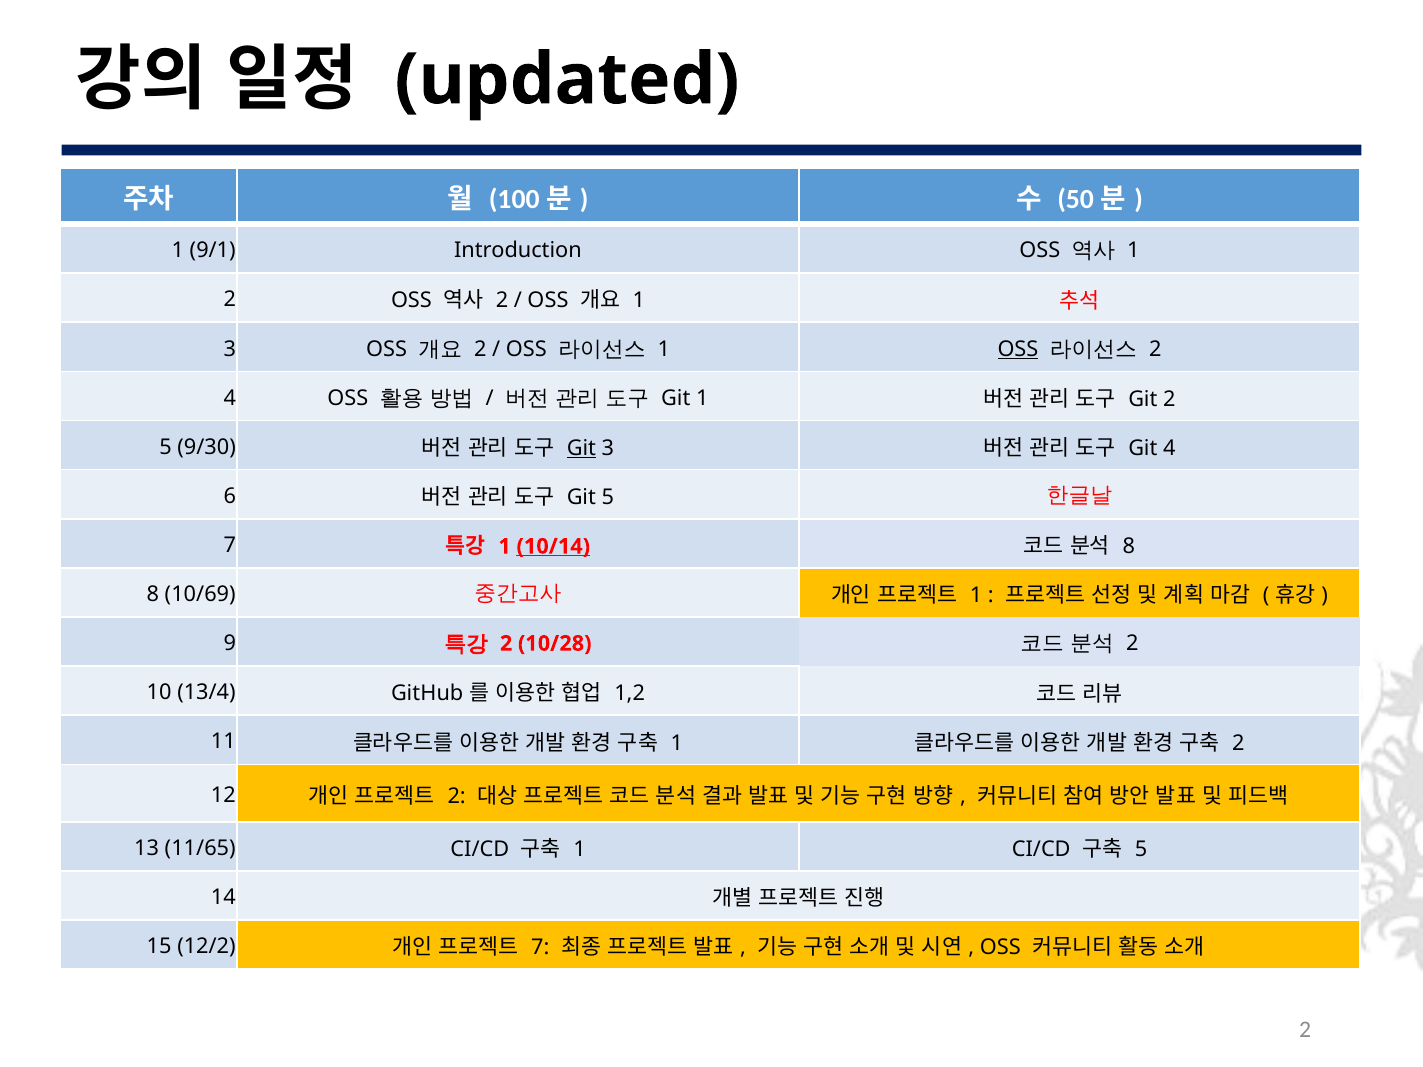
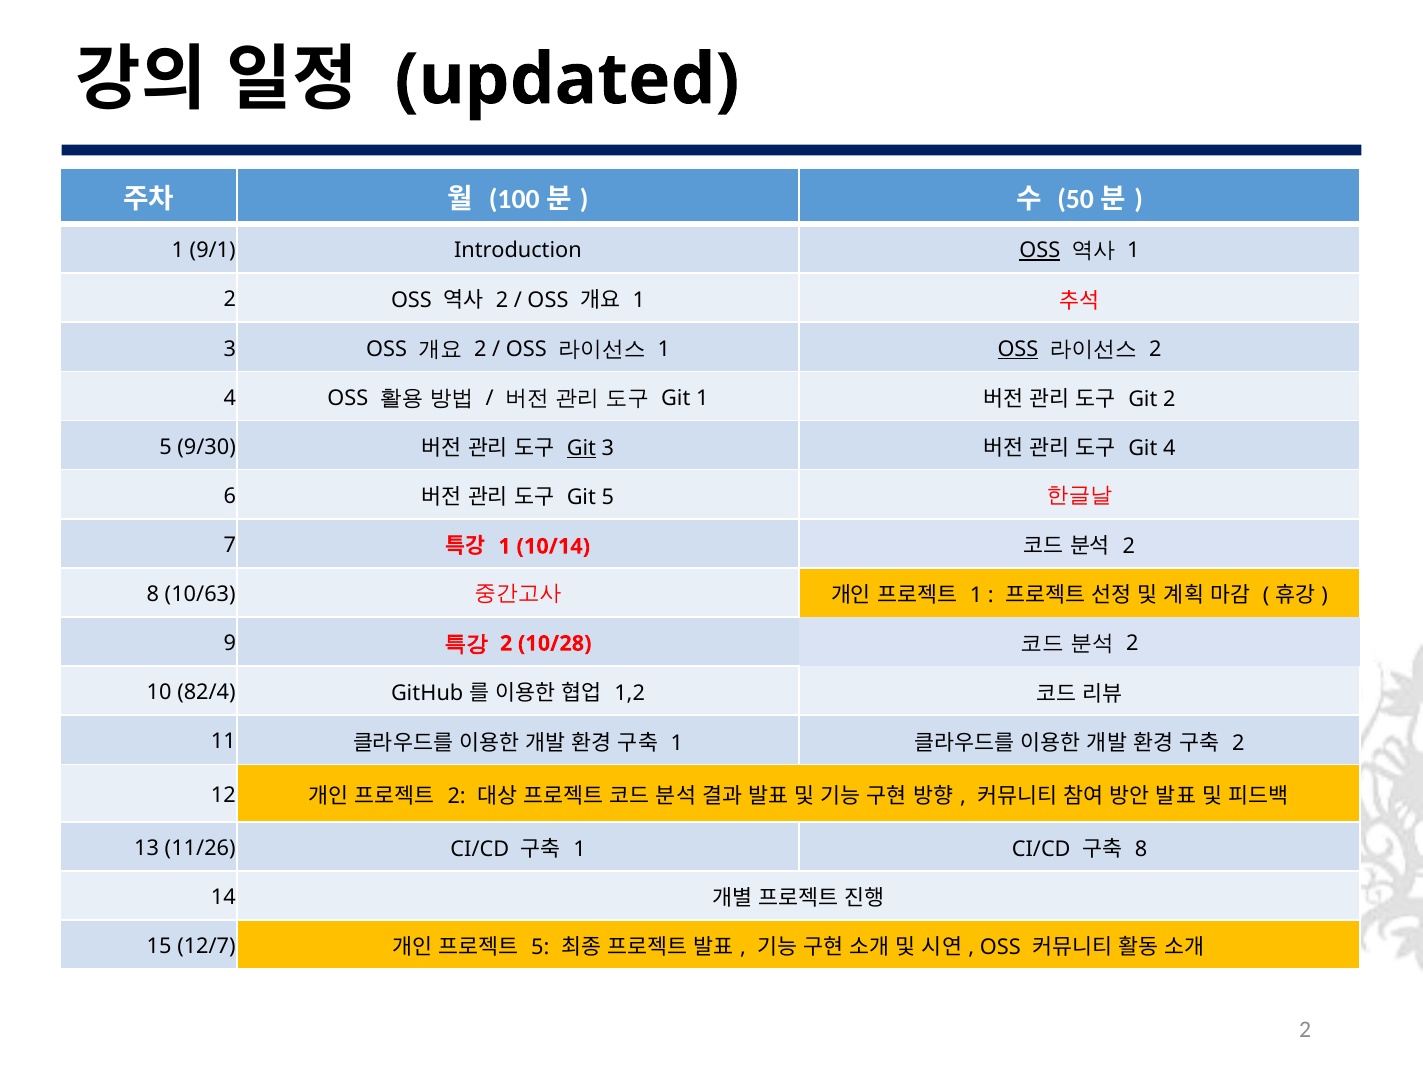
OSS underline: none -> present (1040, 251)
10/14 underline: present -> none (553, 547)
8: 8 -> 2 (1129, 547)
10/69: 10/69 -> 10/63 (200, 595)
13/4: 13/4 -> 82/4 (206, 693)
11/65: 11/65 -> 11/26 (200, 848)
5: 5 -> 8 (1141, 849)
12/2: 12/2 -> 12/7 (206, 947)
7: 7 -> 5 (540, 948)
